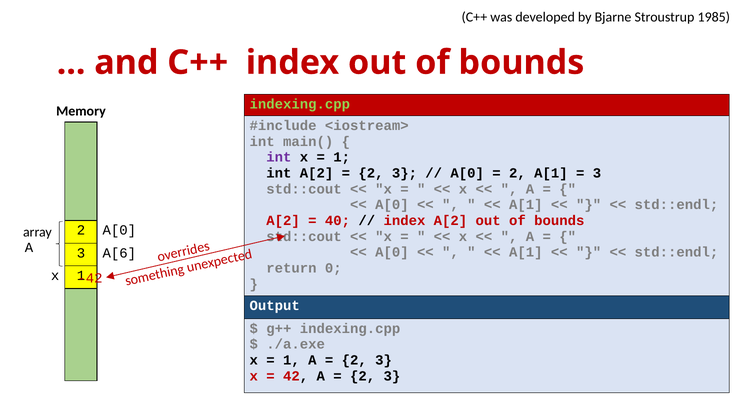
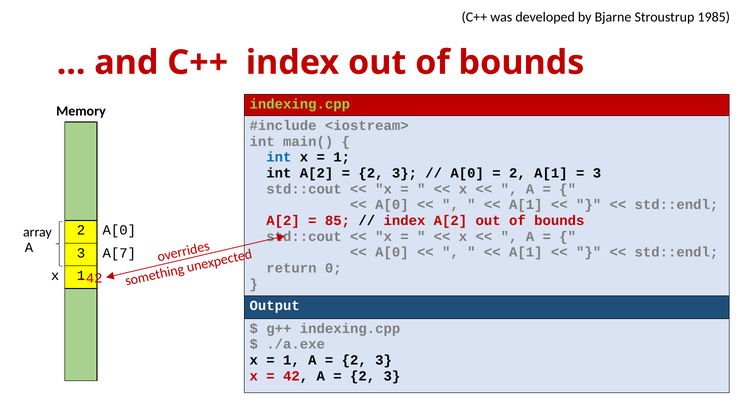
int colour: purple -> blue (279, 157)
40: 40 -> 85 (337, 220)
A[6: A[6 -> A[7 (119, 253)
